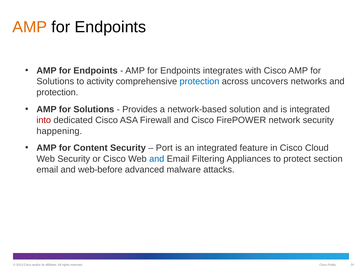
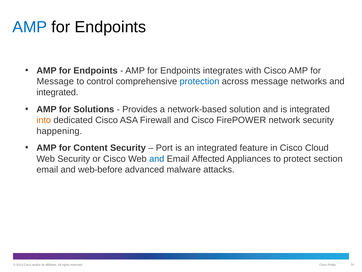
AMP colour: orange -> blue (30, 27)
Solutions: Solutions -> Message (55, 81)
activity: activity -> control (100, 81)
across uncovers: uncovers -> message (270, 81)
protection: protection -> integrated (57, 92)
into colour: red -> orange (44, 120)
Filtering: Filtering -> Affected (208, 159)
